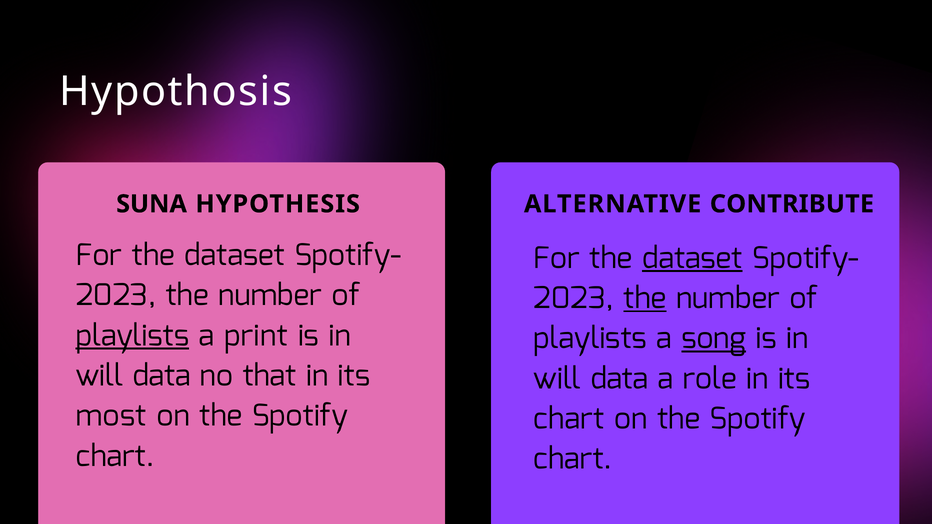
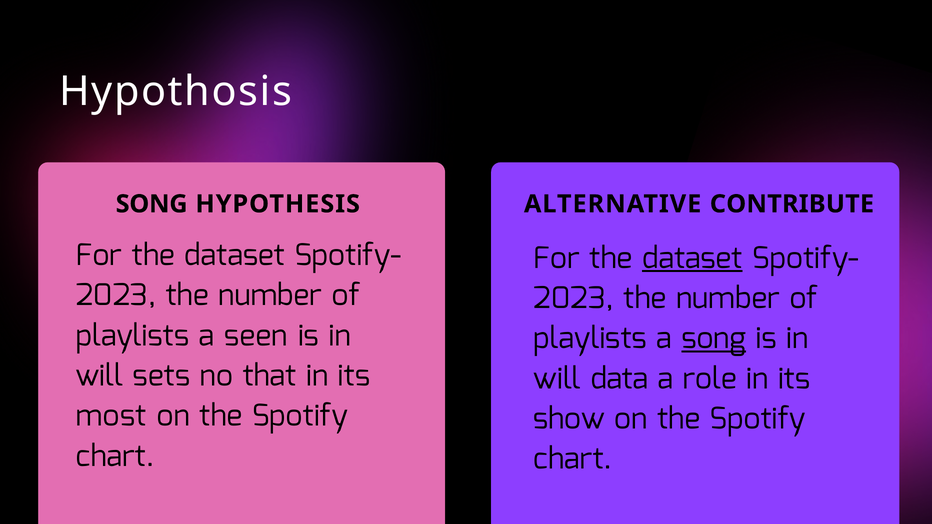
SUNA: SUNA -> SONG (152, 204)
the underline: present -> none (645, 299)
playlists underline: present -> none (132, 336)
print: print -> seen (256, 336)
data: data -> sets (161, 376)
chart: chart -> show (569, 419)
